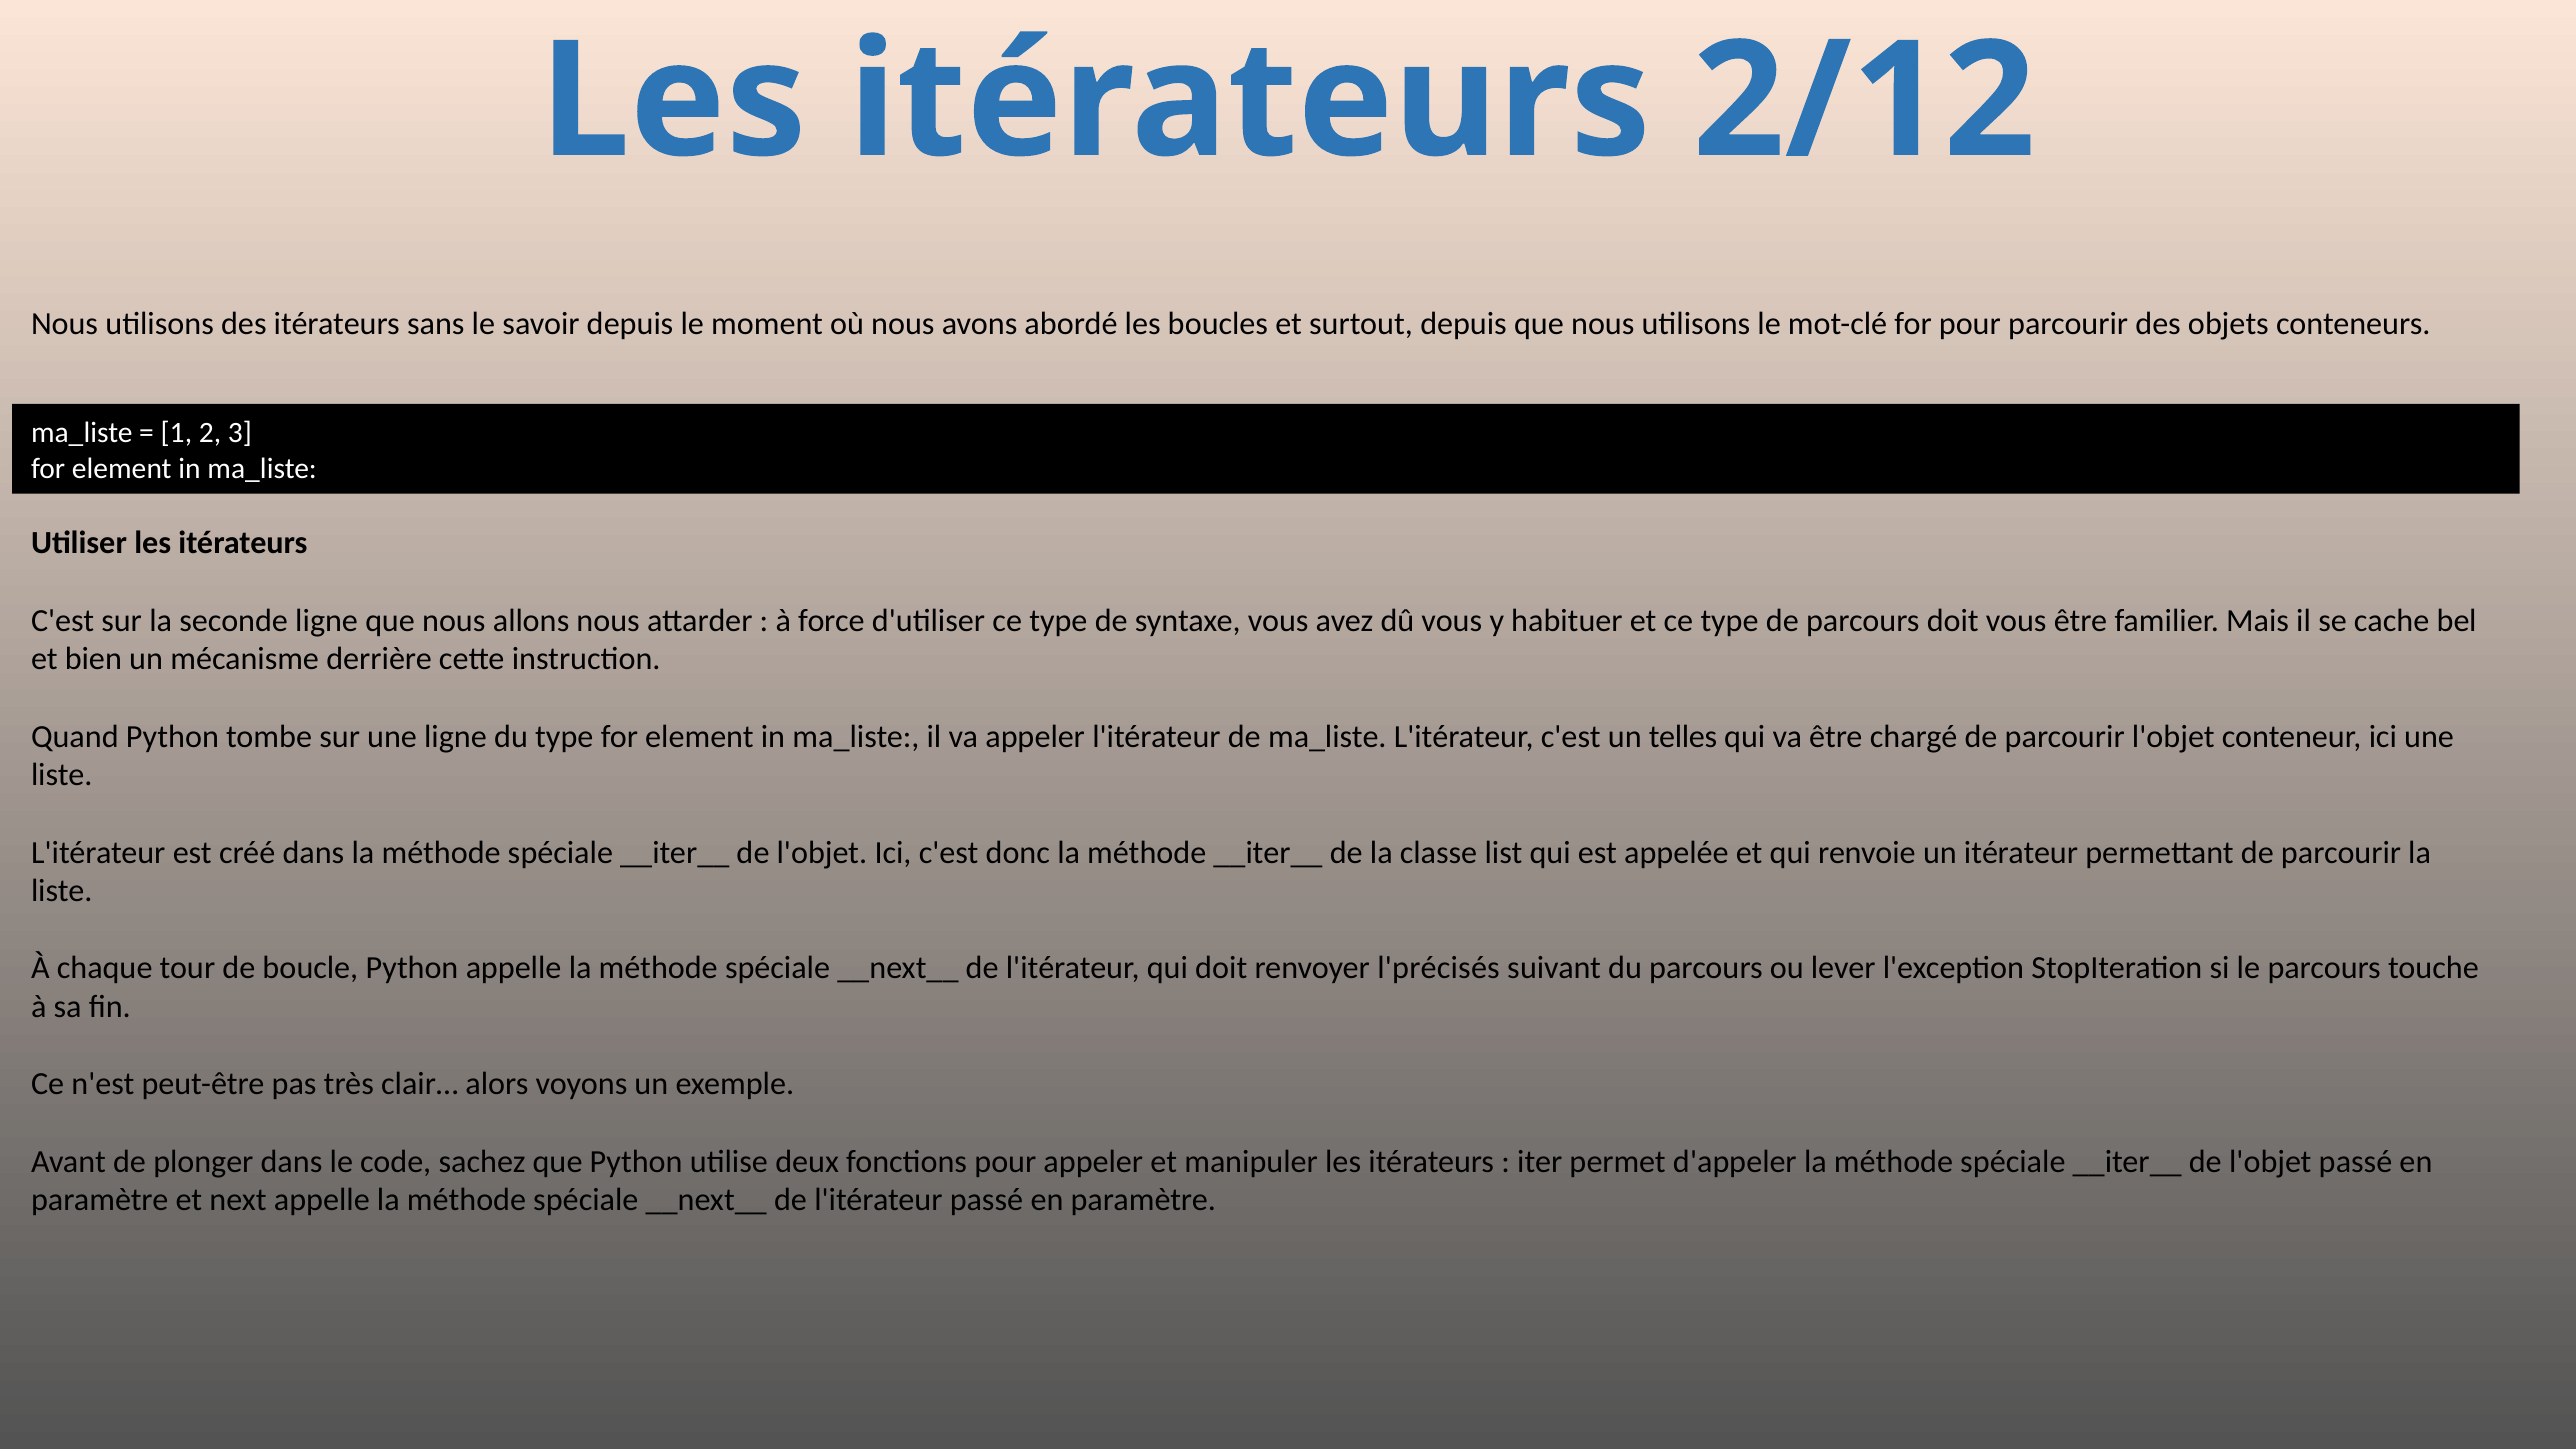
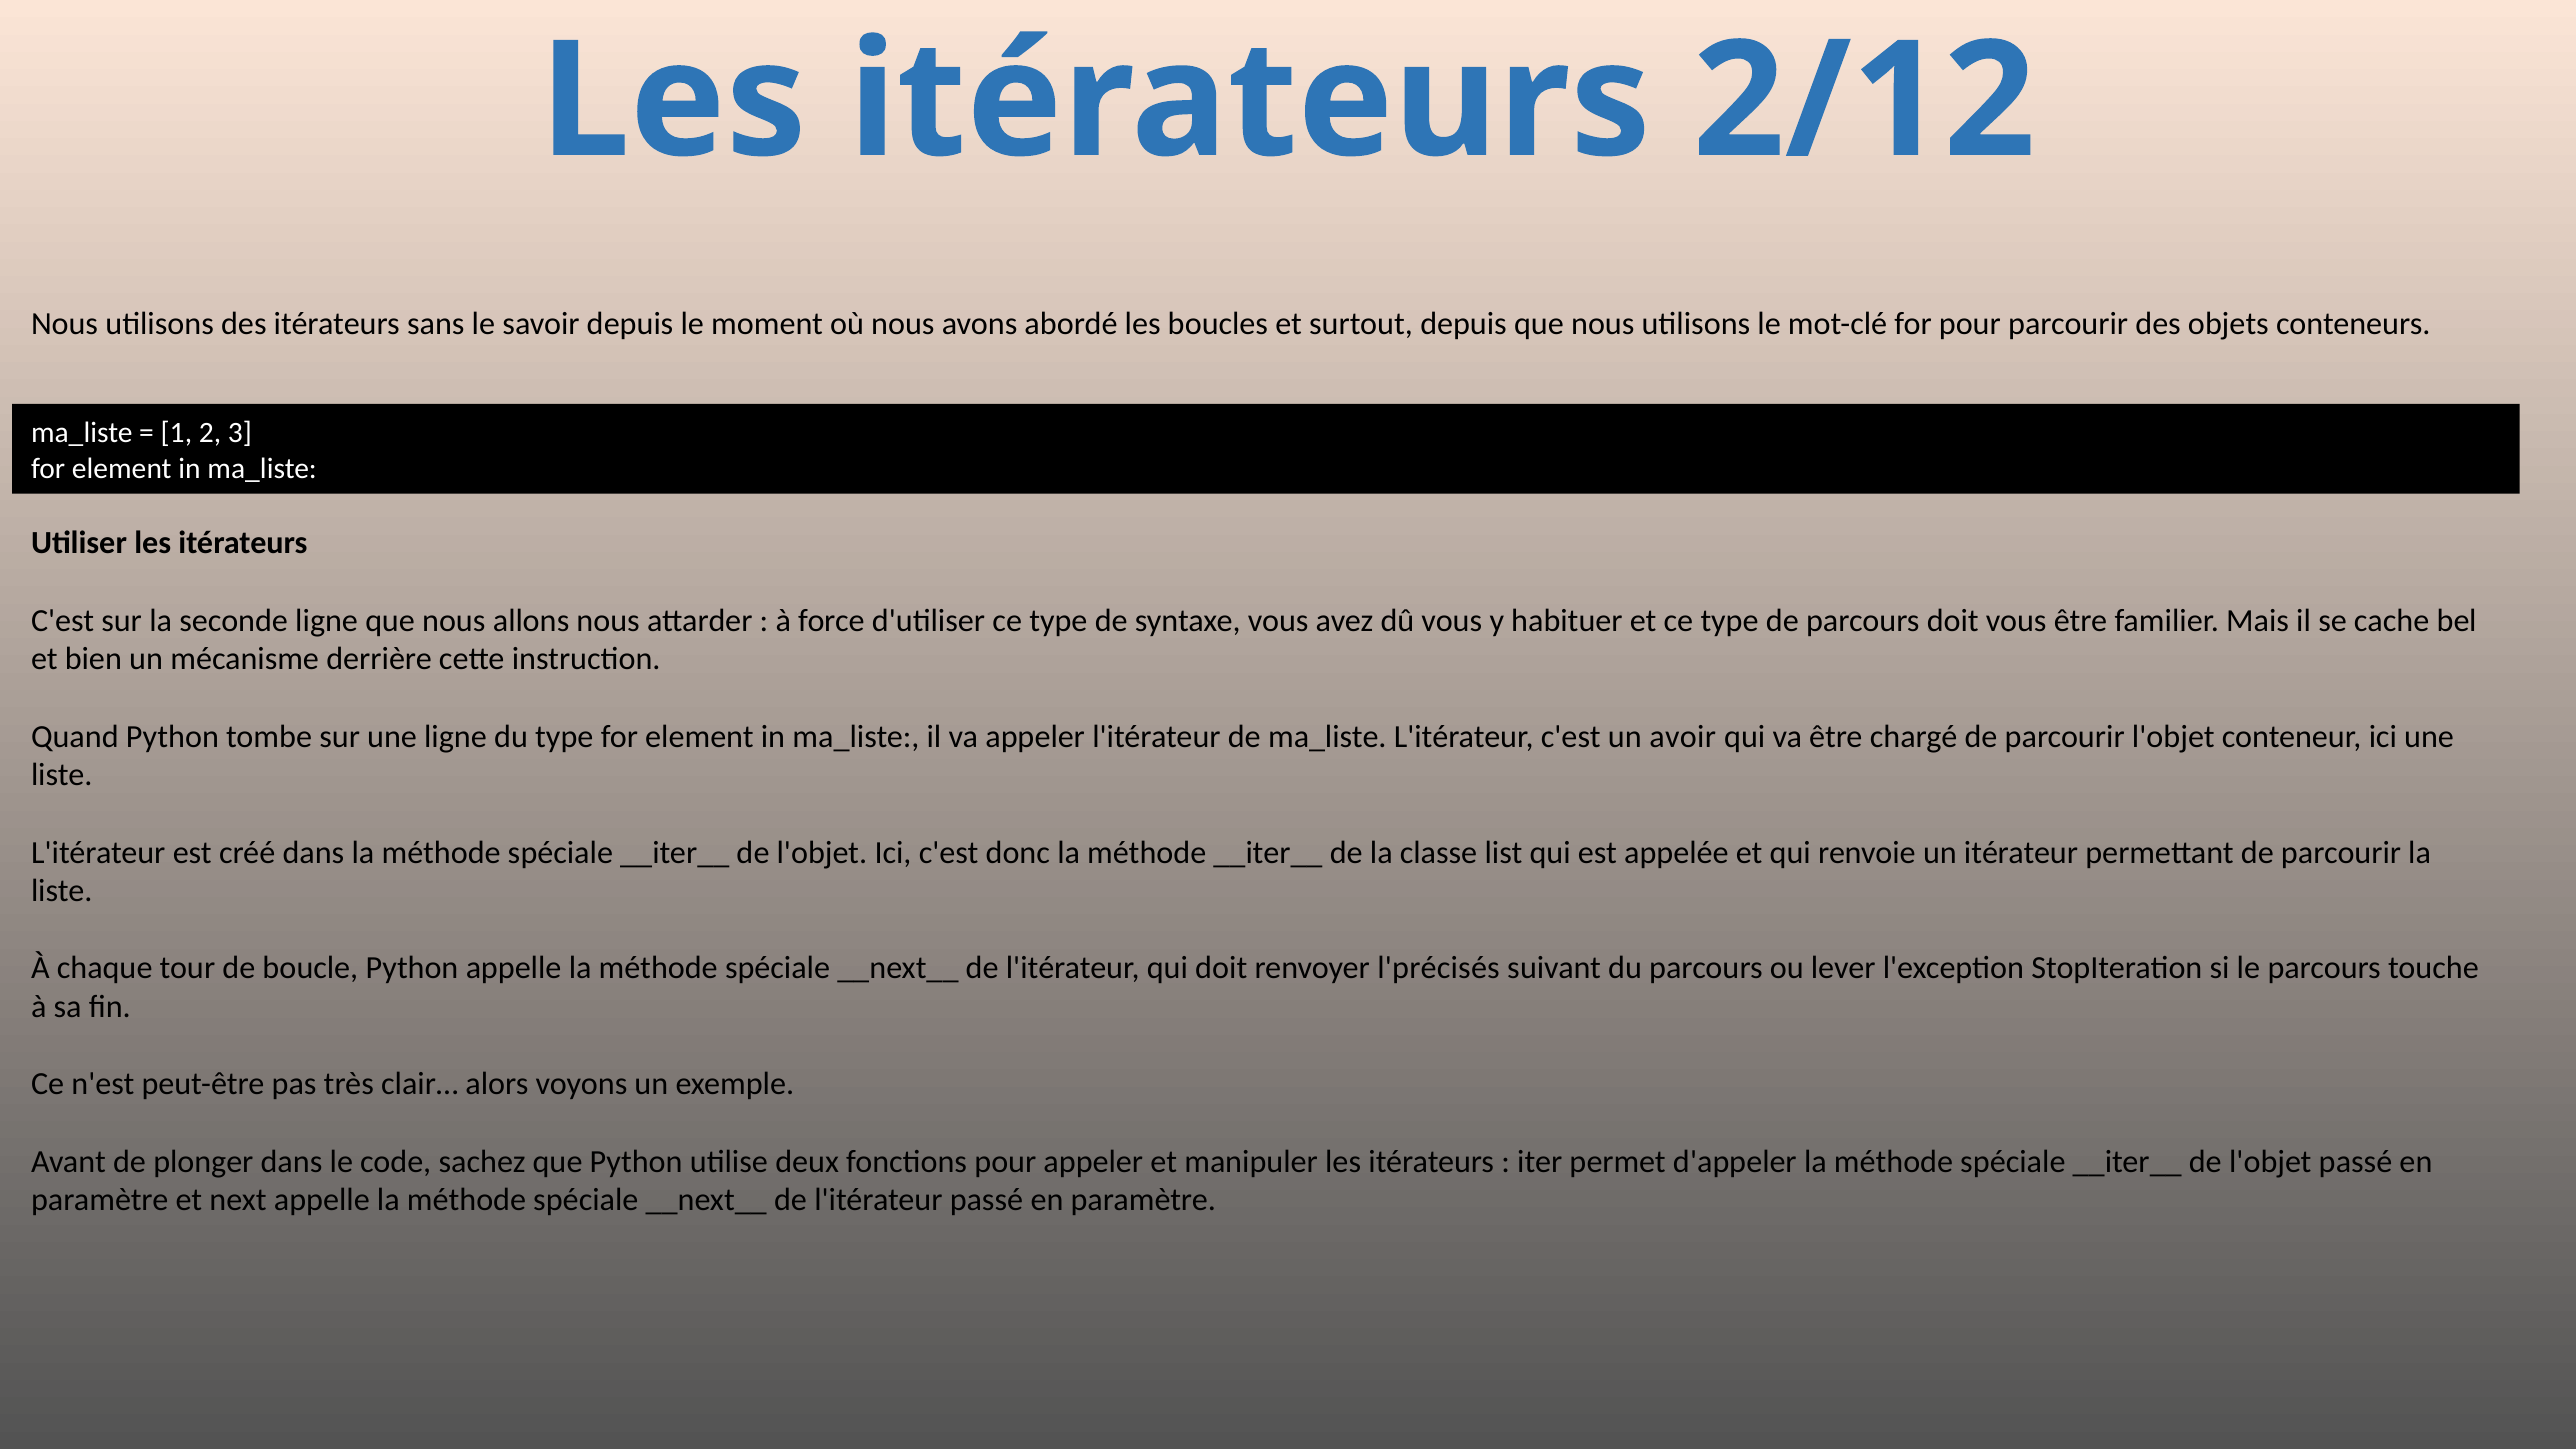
telles: telles -> avoir (1683, 736)
